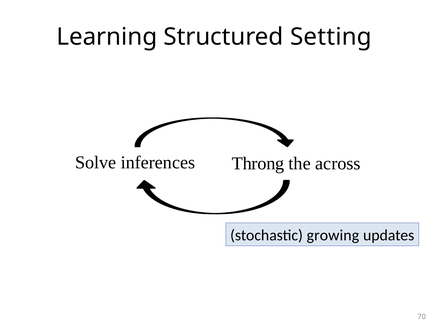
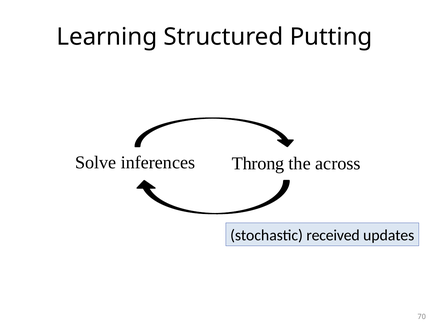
Setting: Setting -> Putting (331, 37)
growing: growing -> received (333, 236)
